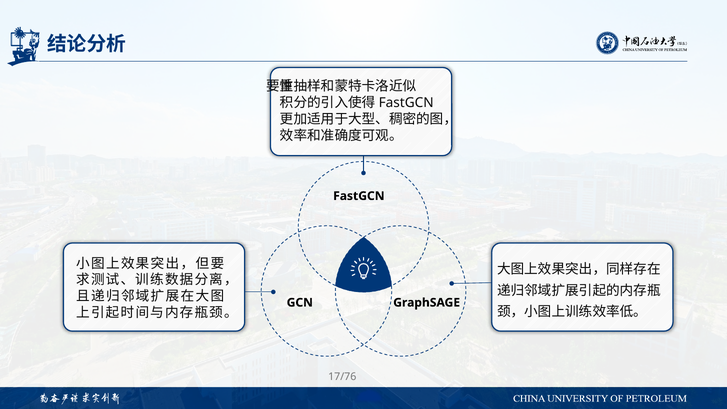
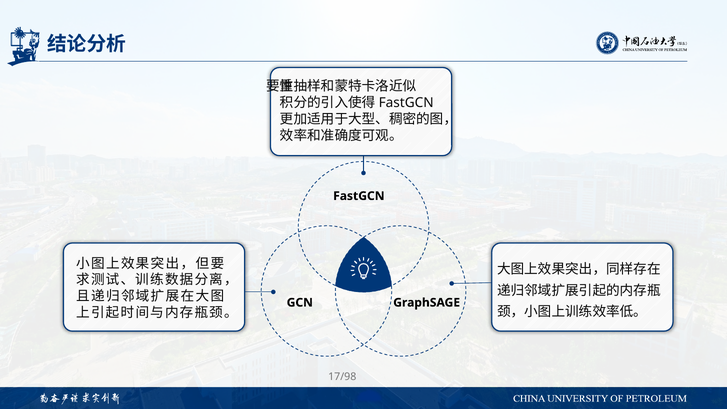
17/76: 17/76 -> 17/98 (342, 377)
